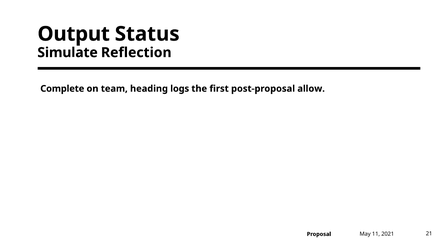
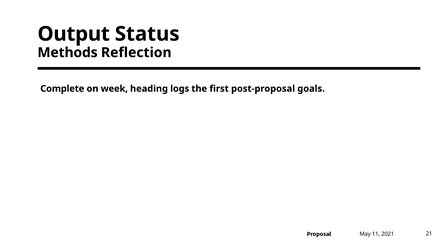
Simulate: Simulate -> Methods (68, 53)
team: team -> week (114, 89)
allow: allow -> goals (311, 89)
